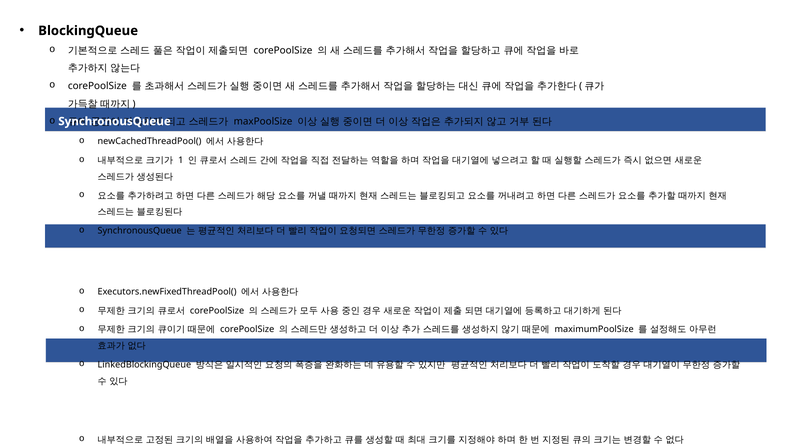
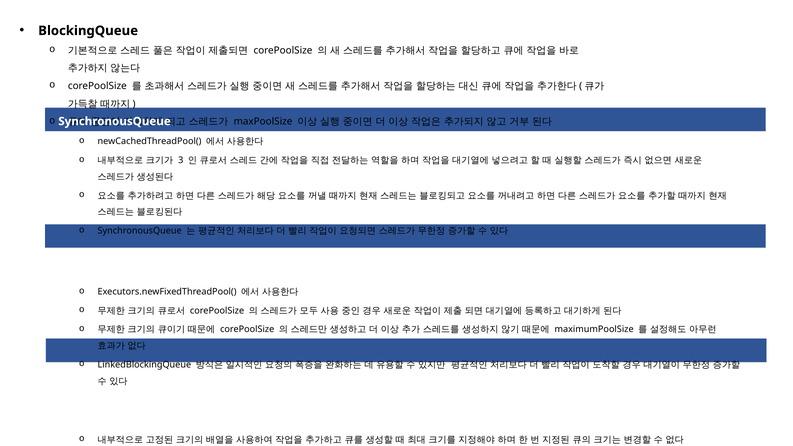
1: 1 -> 3 (181, 160)
